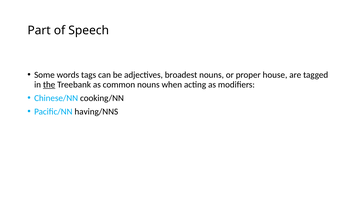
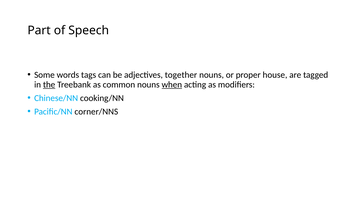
broadest: broadest -> together (181, 75)
when underline: none -> present (172, 84)
having/NNS: having/NNS -> corner/NNS (96, 111)
